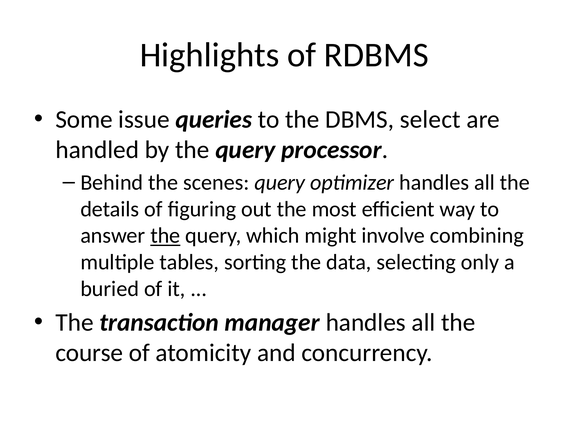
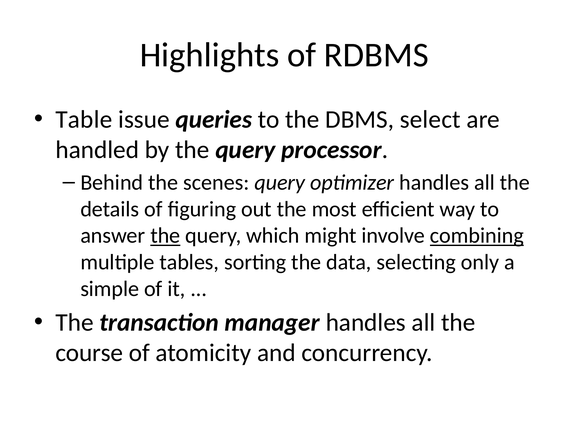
Some: Some -> Table (84, 119)
combining underline: none -> present (477, 236)
buried: buried -> simple (110, 289)
